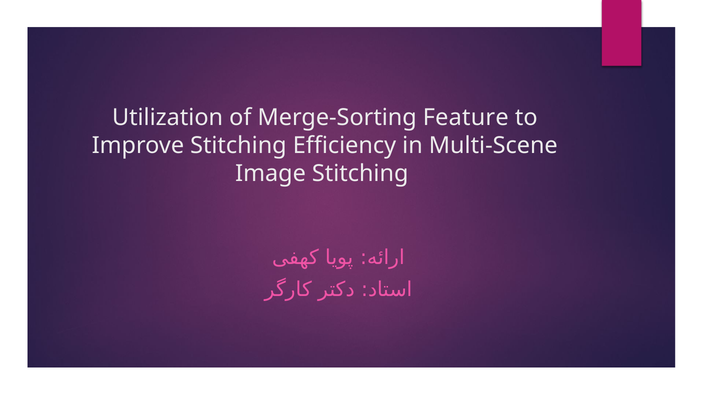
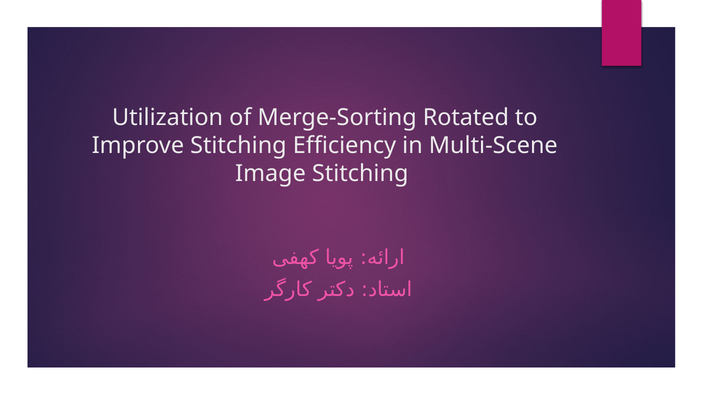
Feature: Feature -> Rotated (466, 118)
